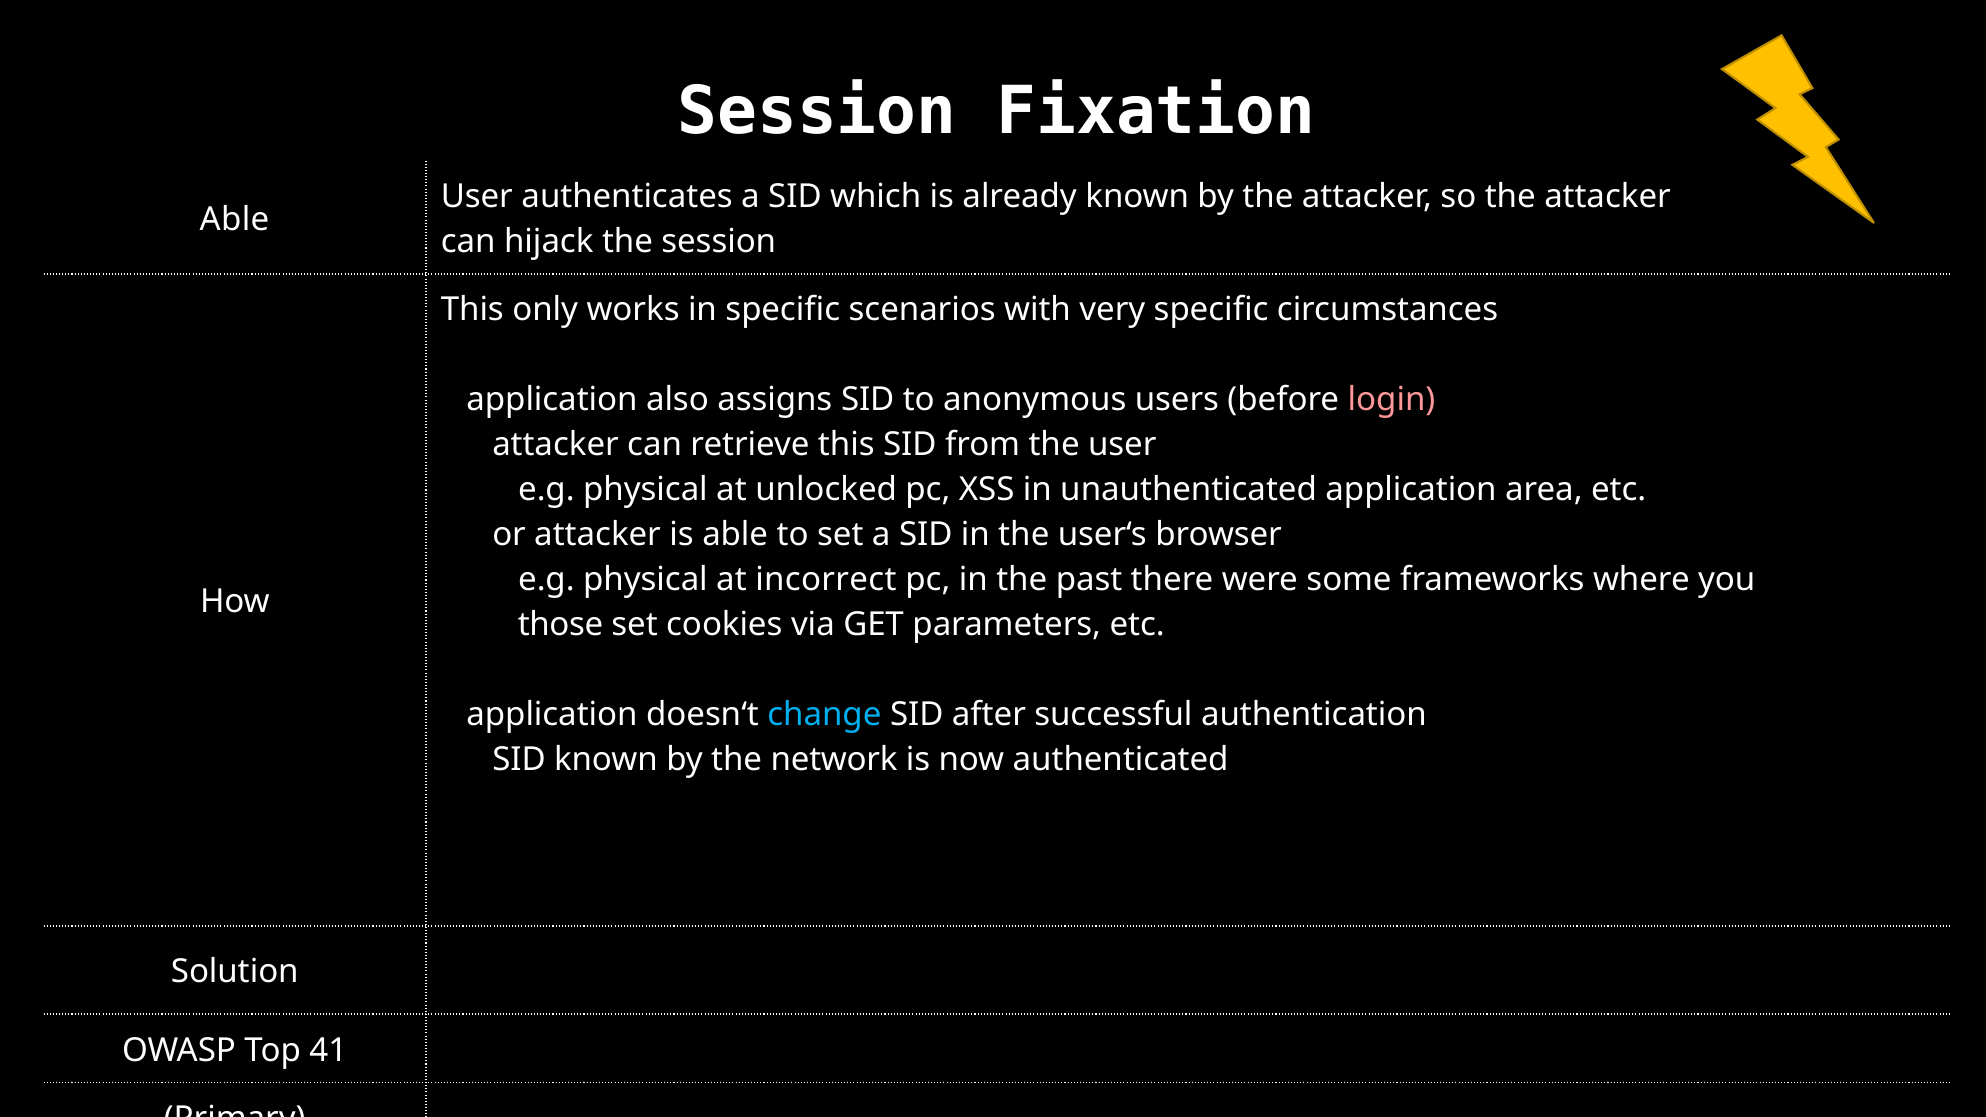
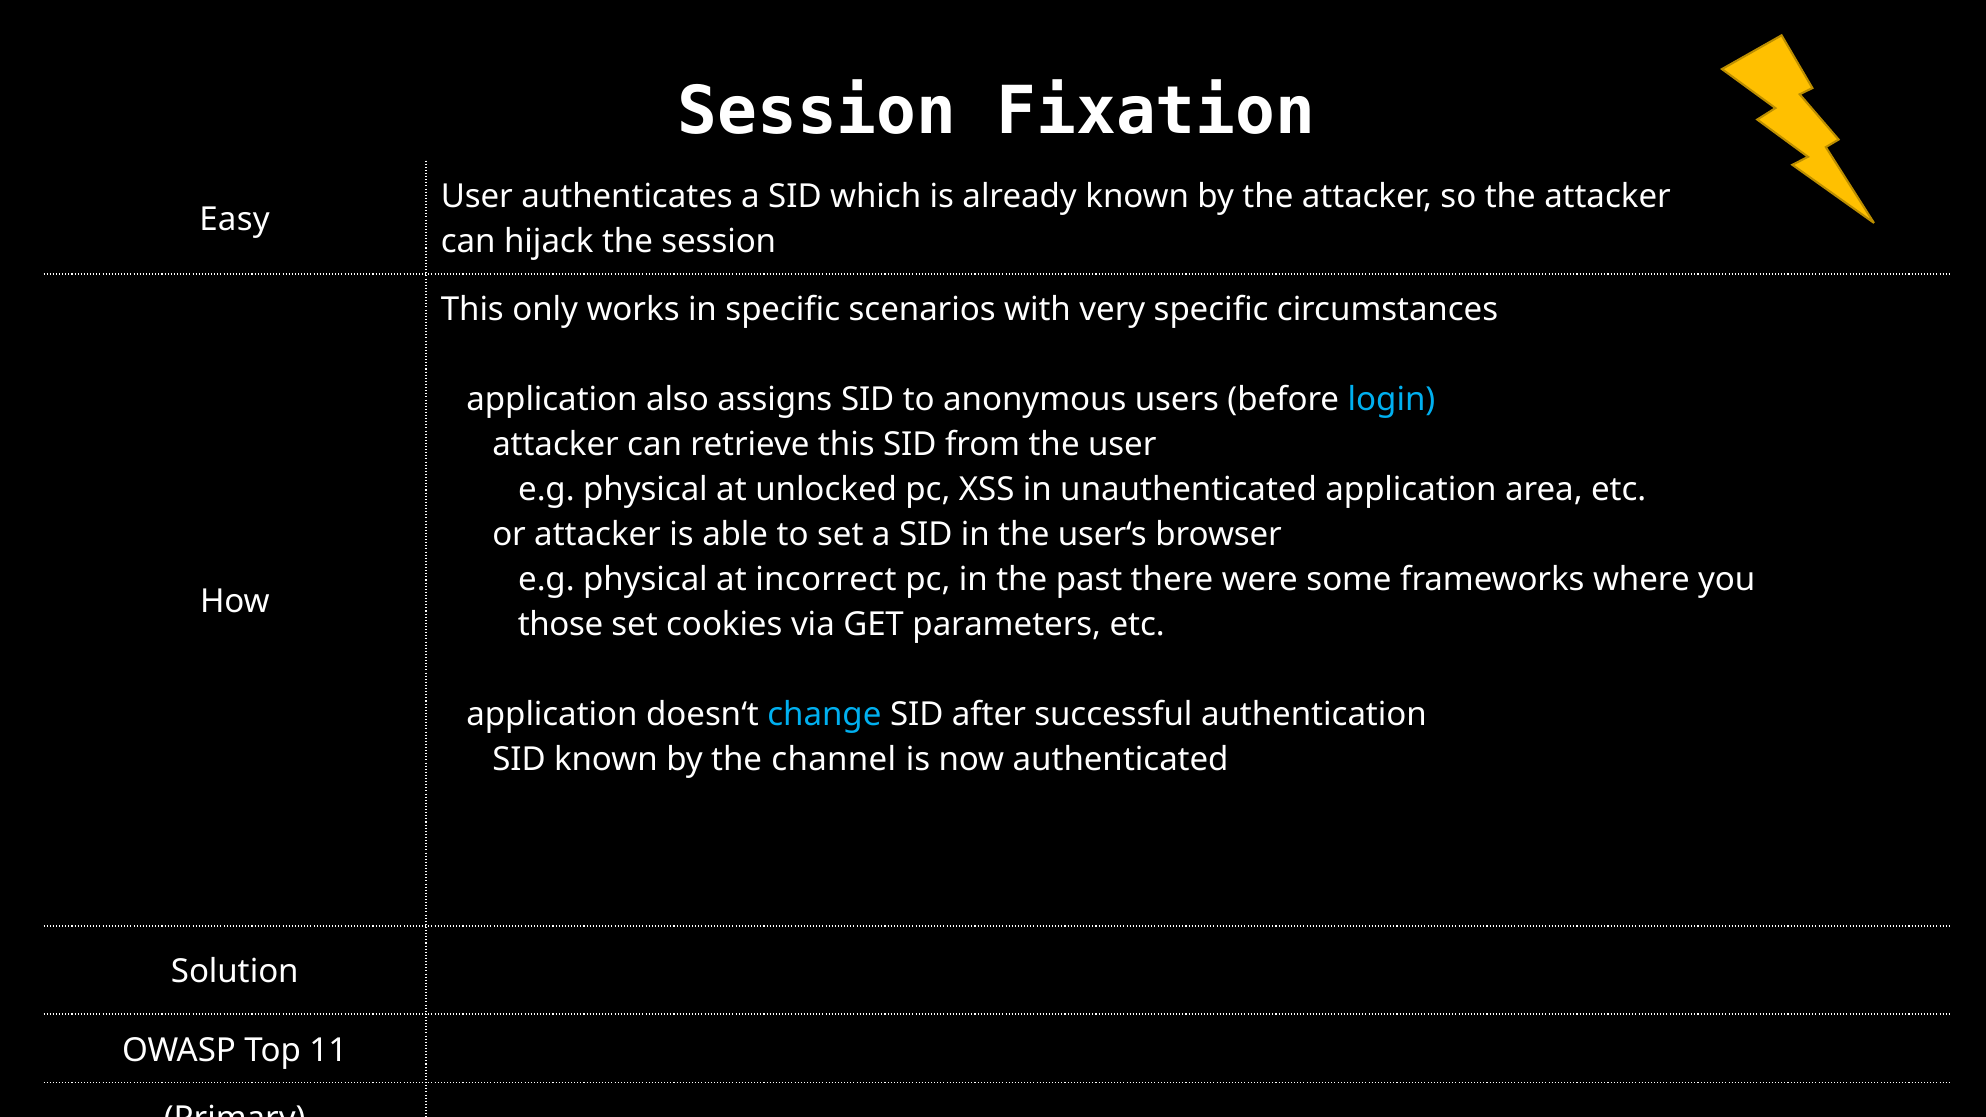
Able: Able -> Easy (235, 219)
login colour: pink -> light blue (1392, 400)
network: network -> channel (834, 759)
41: 41 -> 11 (328, 1050)
